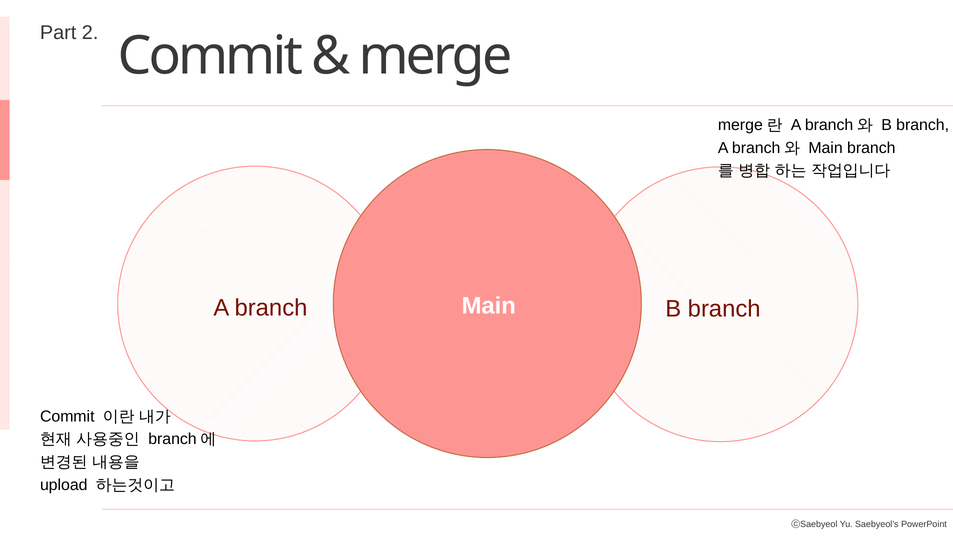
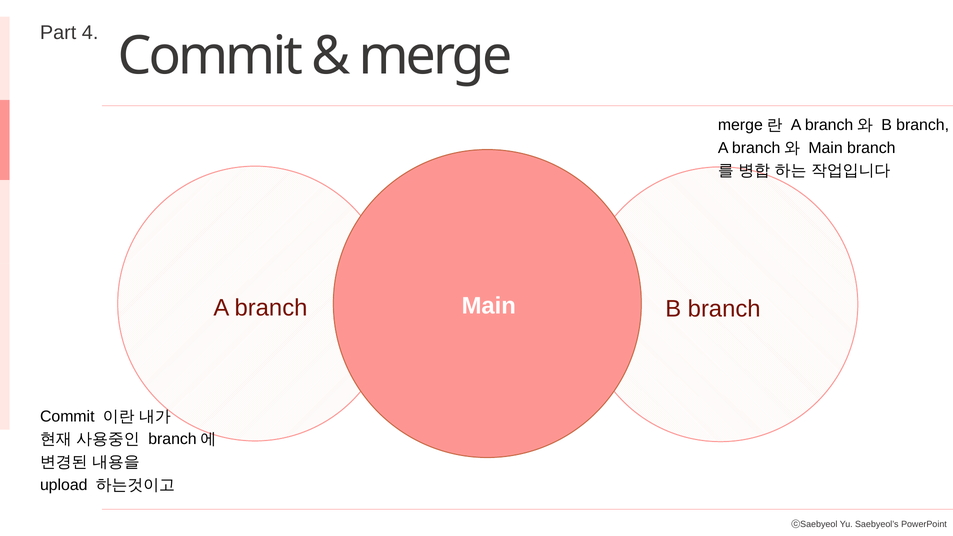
2: 2 -> 4 (90, 33)
